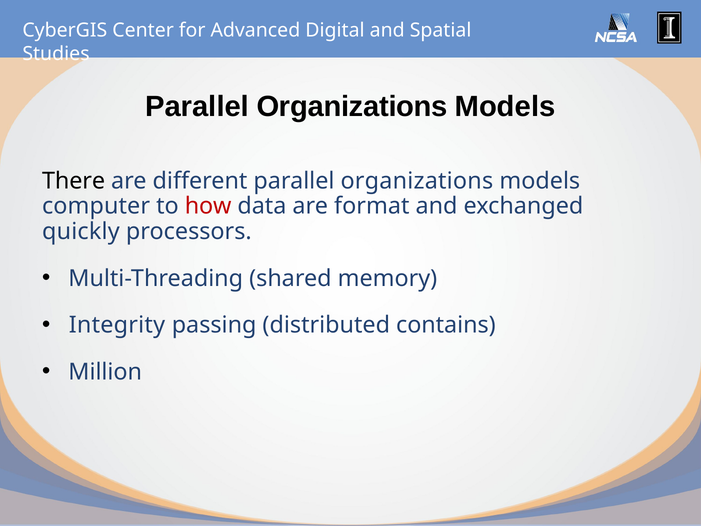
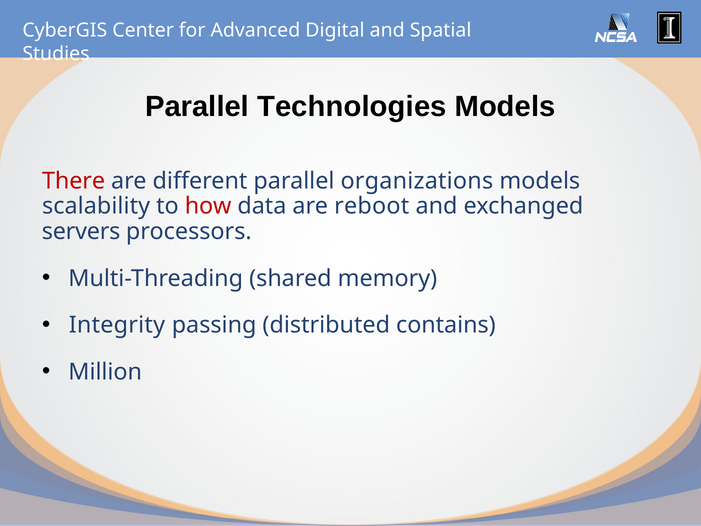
Organizations: Organizations -> Technologies (352, 107)
There colour: black -> red (74, 181)
computer: computer -> scalability (96, 206)
format: format -> reboot (372, 206)
quickly: quickly -> servers (81, 231)
